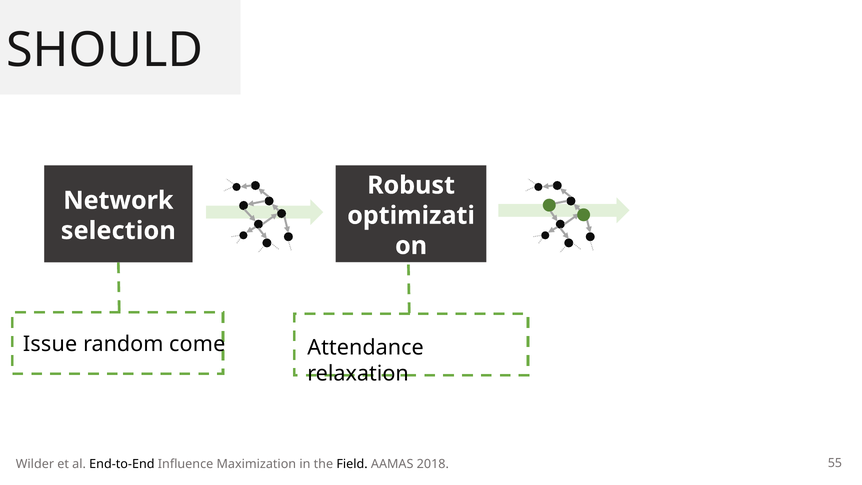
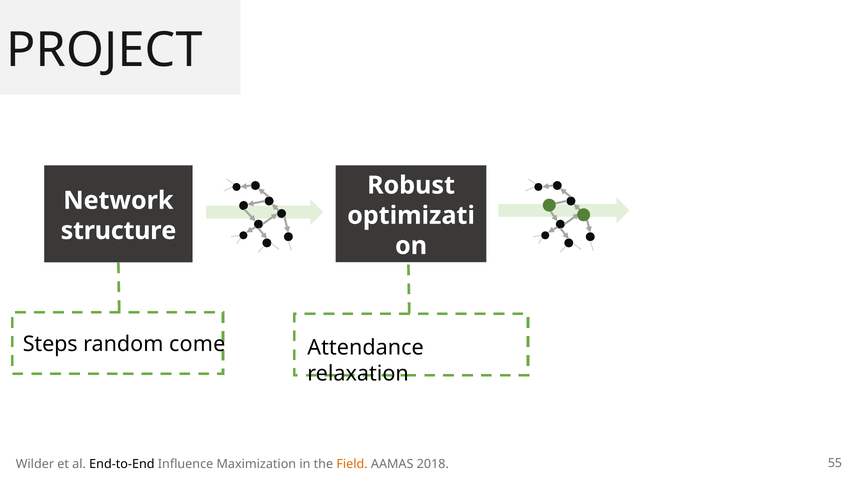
SHOULD: SHOULD -> PROJECT (105, 50)
selection: selection -> structure (118, 231)
Issue: Issue -> Steps (50, 344)
Field colour: black -> orange (352, 464)
